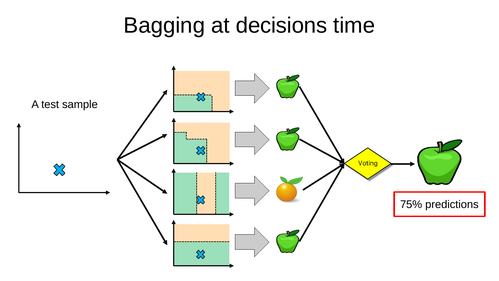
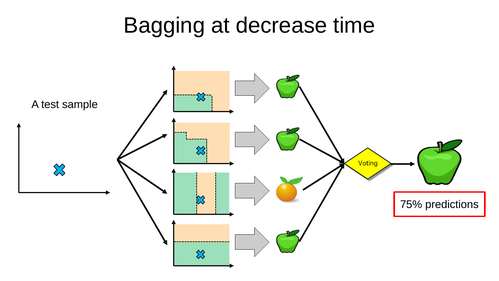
decisions: decisions -> decrease (281, 25)
